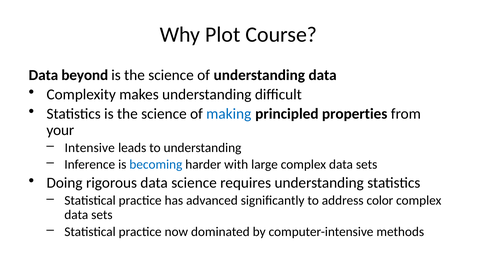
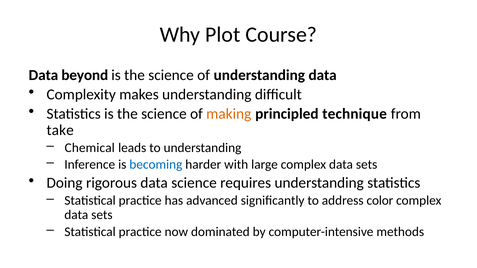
making colour: blue -> orange (229, 114)
properties: properties -> technique (355, 114)
your: your -> take (60, 130)
Intensive: Intensive -> Chemical (90, 148)
